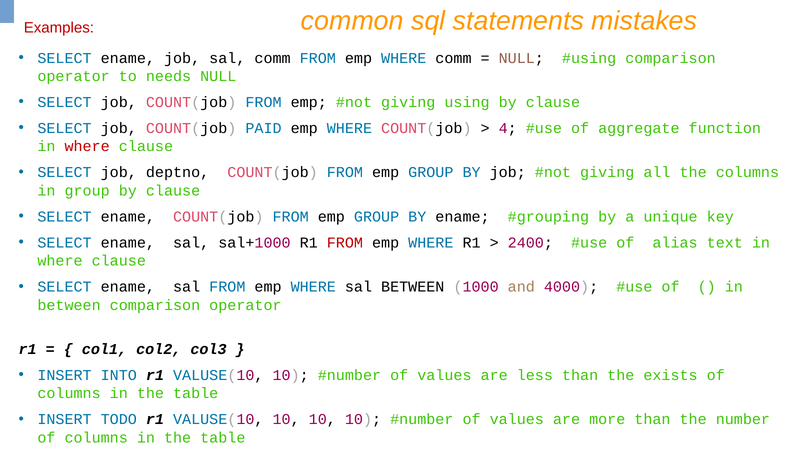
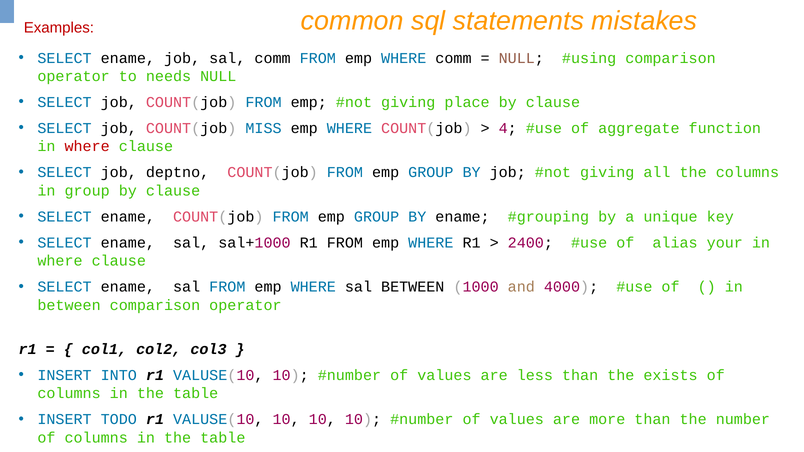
using: using -> place (467, 102)
PAID: PAID -> MISS (264, 128)
FROM colour: red -> black (345, 243)
text: text -> your (725, 243)
